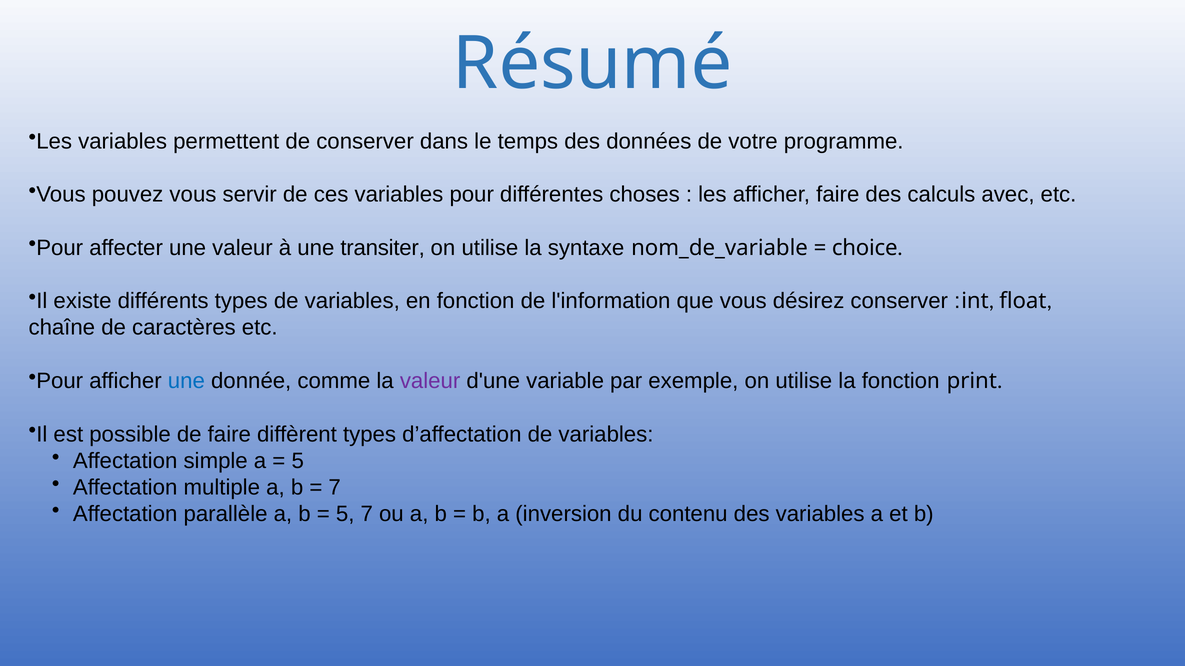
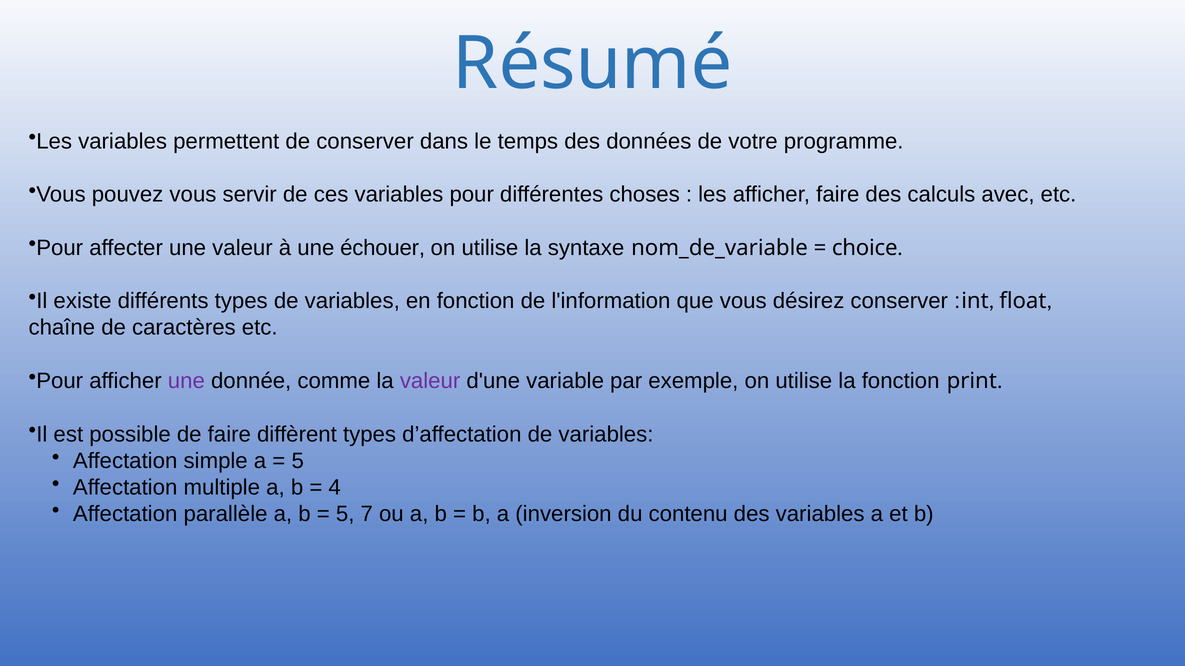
transiter: transiter -> échouer (383, 248)
une colour: blue -> purple (186, 381)
7: 7 -> 4 (335, 488)
